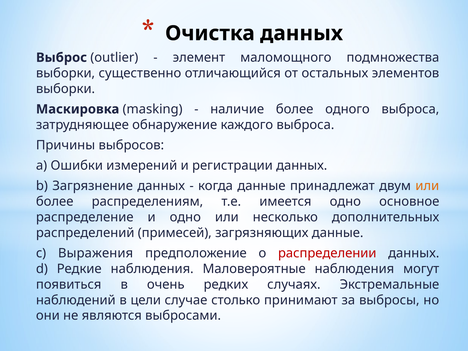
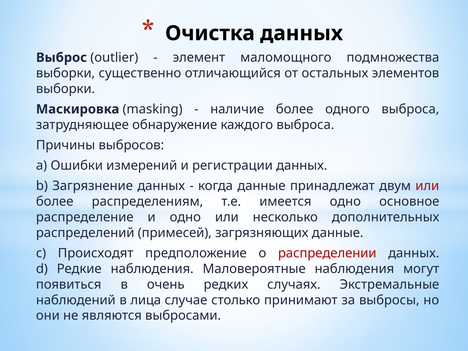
или colour: orange -> red (427, 186)
Выражения: Выражения -> Происходят (96, 253)
цели: цели -> лица (146, 300)
